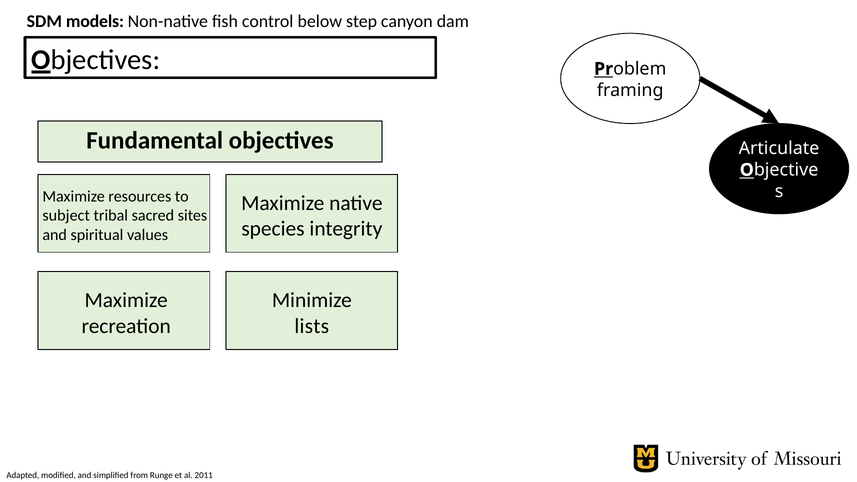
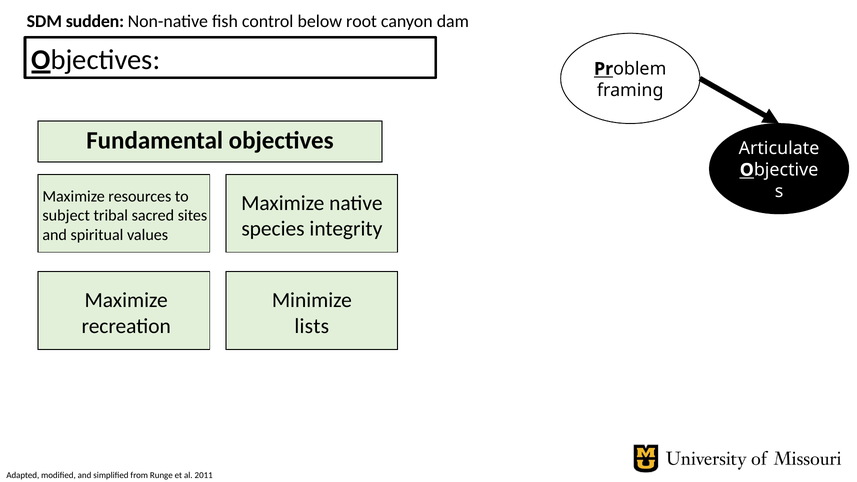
models: models -> sudden (95, 21)
step: step -> root (362, 21)
